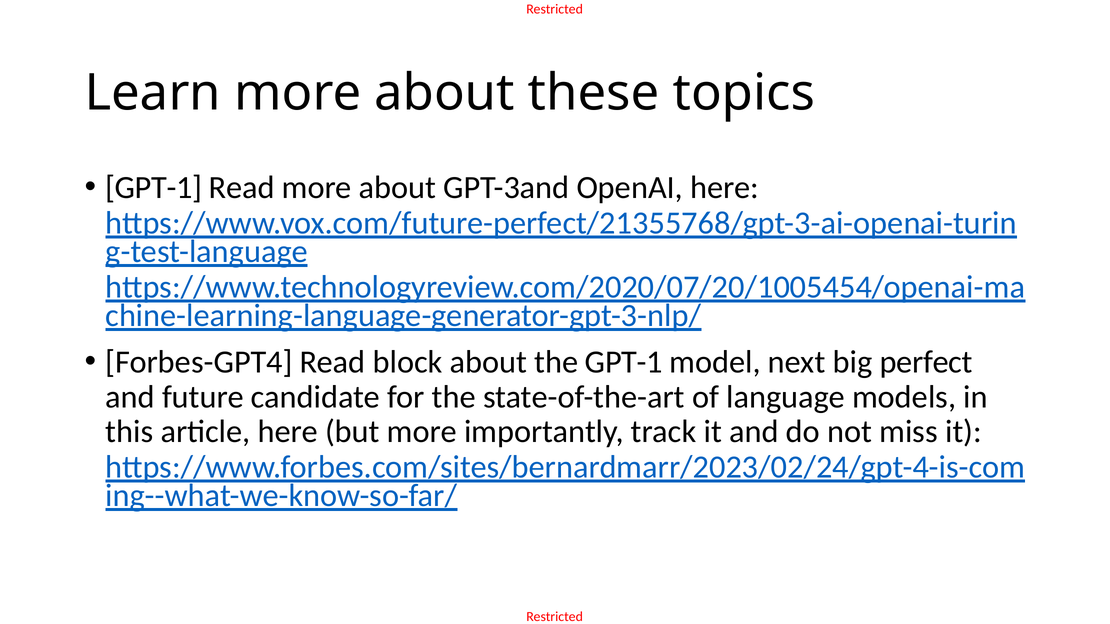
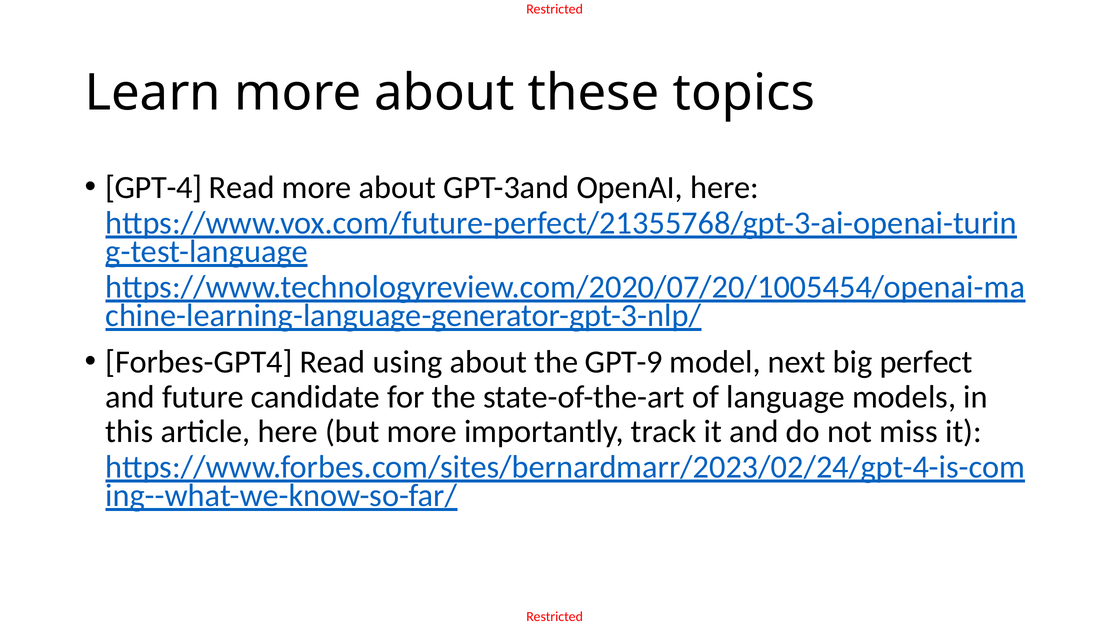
GPT-1: GPT-1 -> GPT-4 (154, 188)
block: block -> using (408, 362)
the GPT-1: GPT-1 -> GPT-9 (624, 362)
